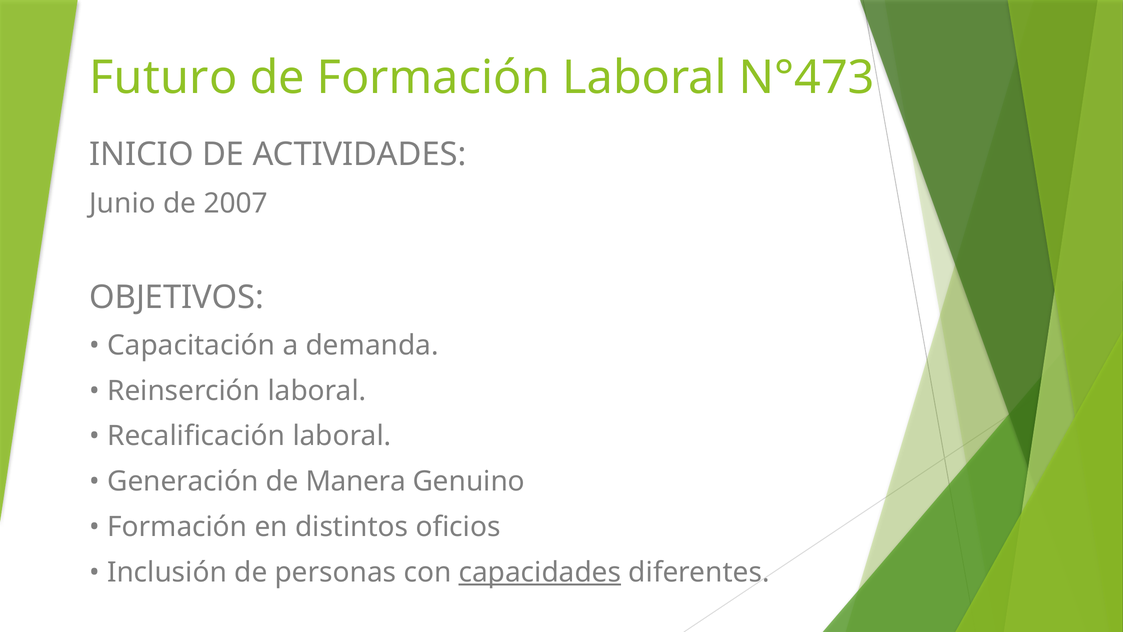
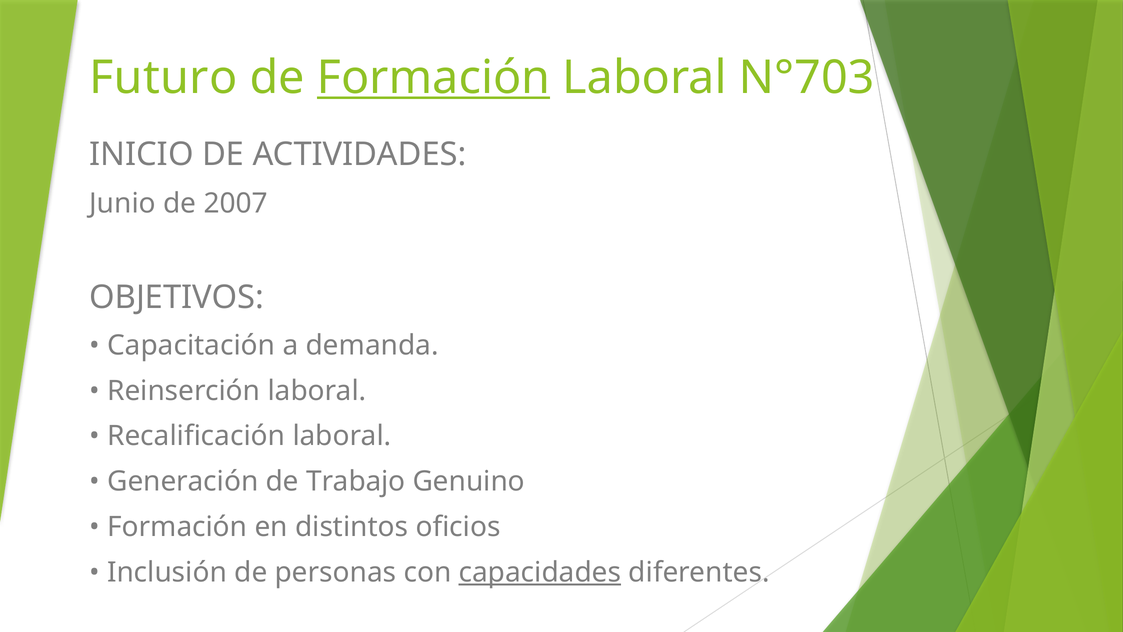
Formación underline: none -> present (434, 78)
N°473: N°473 -> N°703 (807, 78)
Manera: Manera -> Trabajo (356, 481)
